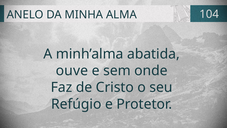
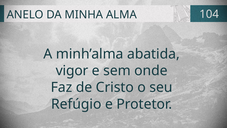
ouve: ouve -> vigor (72, 71)
